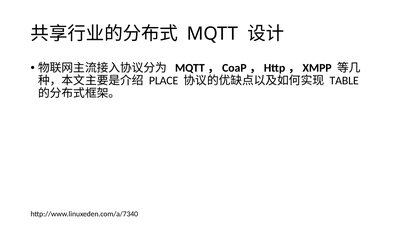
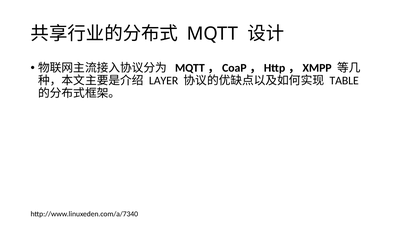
PLACE: PLACE -> LAYER (164, 81)
